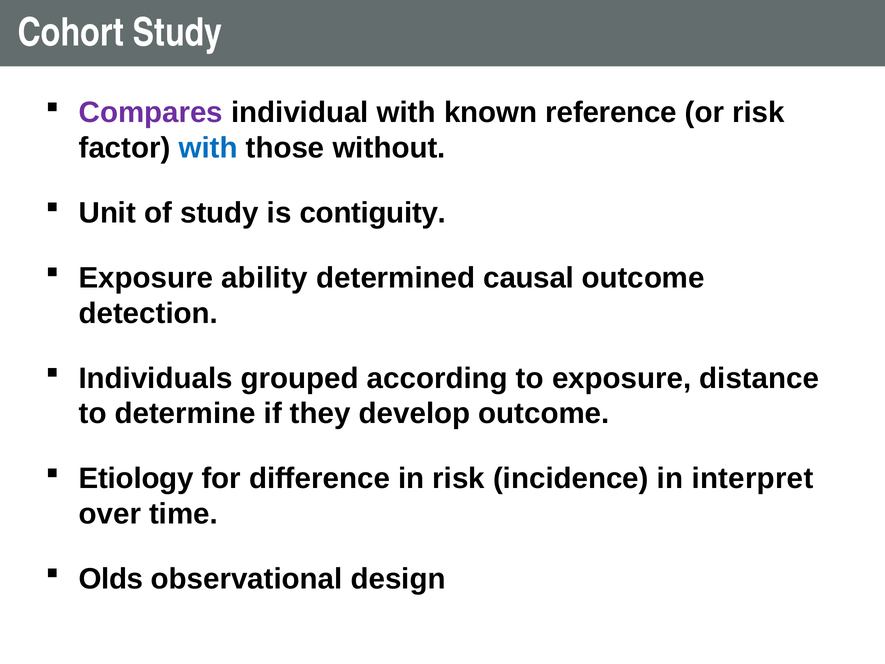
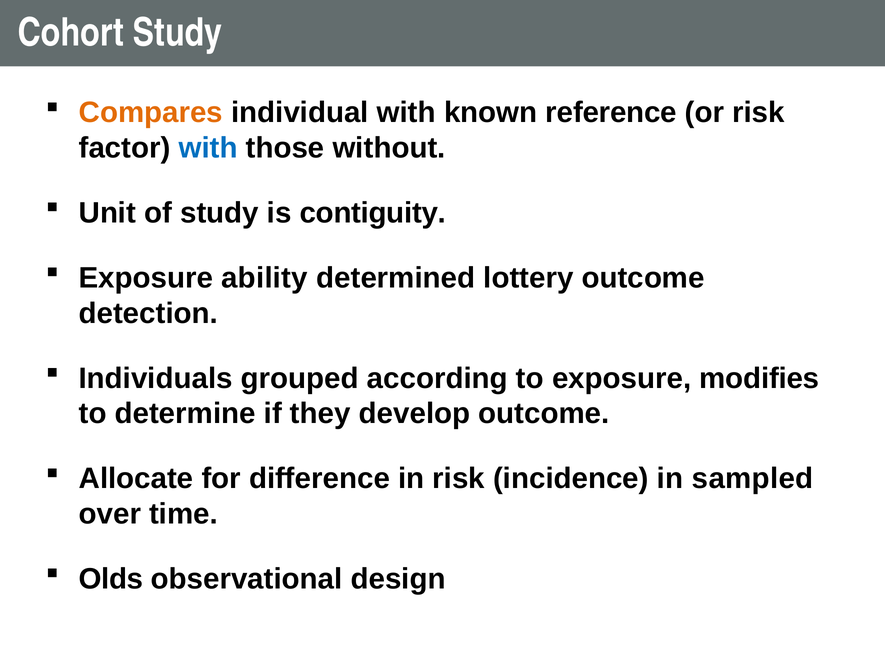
Compares colour: purple -> orange (151, 113)
causal: causal -> lottery (529, 278)
distance: distance -> modifies (759, 378)
Etiology: Etiology -> Allocate (136, 478)
interpret: interpret -> sampled (753, 478)
